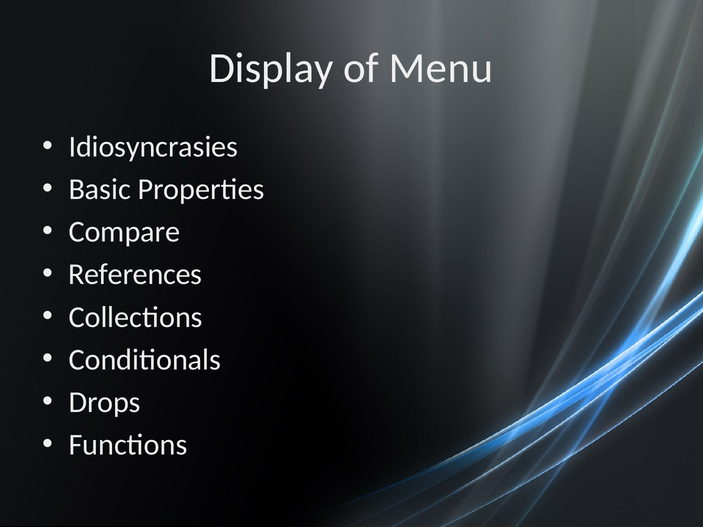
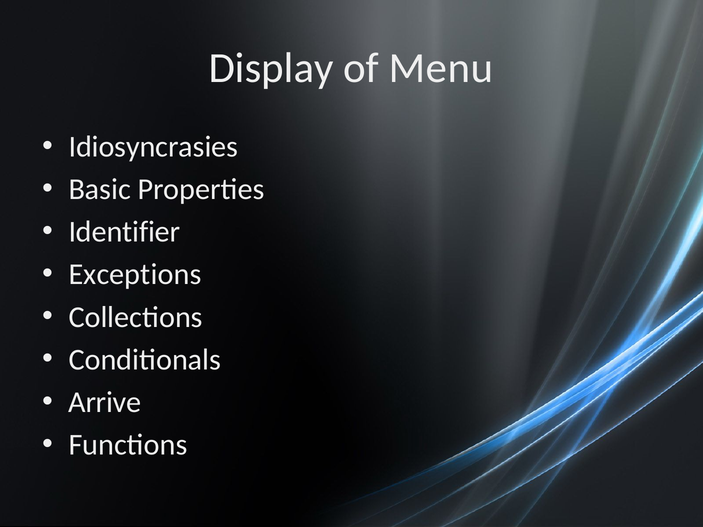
Compare: Compare -> Identifier (124, 232)
References: References -> Exceptions (135, 275)
Drops: Drops -> Arrive (105, 402)
